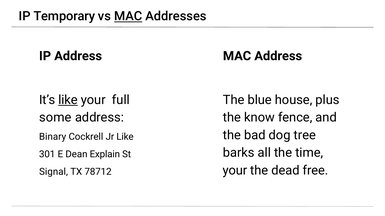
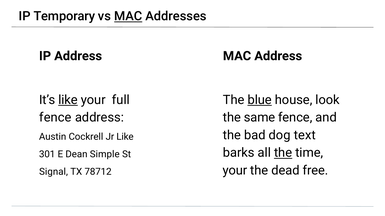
blue underline: none -> present (260, 100)
plus: plus -> look (328, 100)
some: some -> fence (55, 118)
know: know -> same (260, 118)
tree: tree -> text (305, 135)
Binary: Binary -> Austin (53, 137)
the underline: none -> present (283, 153)
Explain: Explain -> Simple (105, 155)
